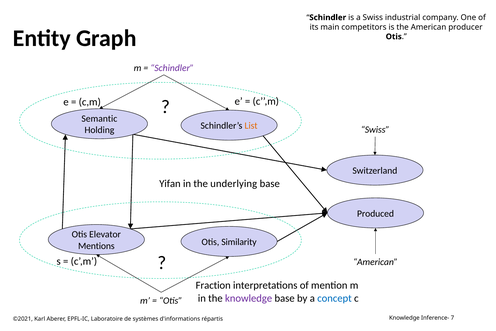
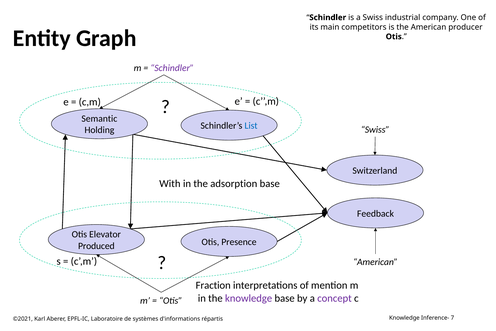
List colour: orange -> blue (251, 126)
Yifan: Yifan -> With (170, 183)
underlying: underlying -> adsorption (234, 183)
Produced: Produced -> Feedback (375, 213)
Mentions: Mentions -> Produced (96, 246)
Similarity: Similarity -> Presence (239, 242)
concept colour: blue -> purple (335, 298)
